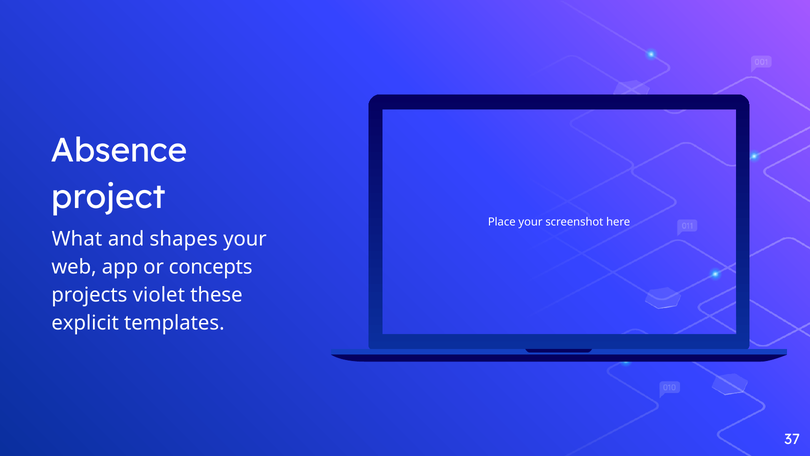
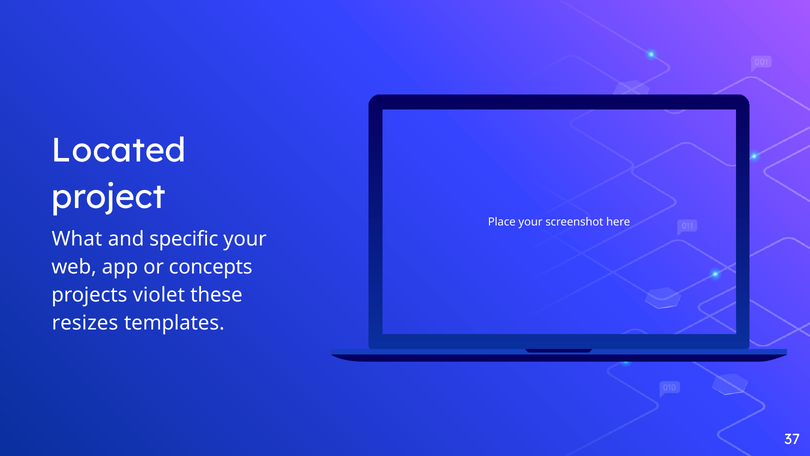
Absence: Absence -> Located (119, 151)
shapes: shapes -> specific (184, 239)
explicit: explicit -> resizes (85, 323)
